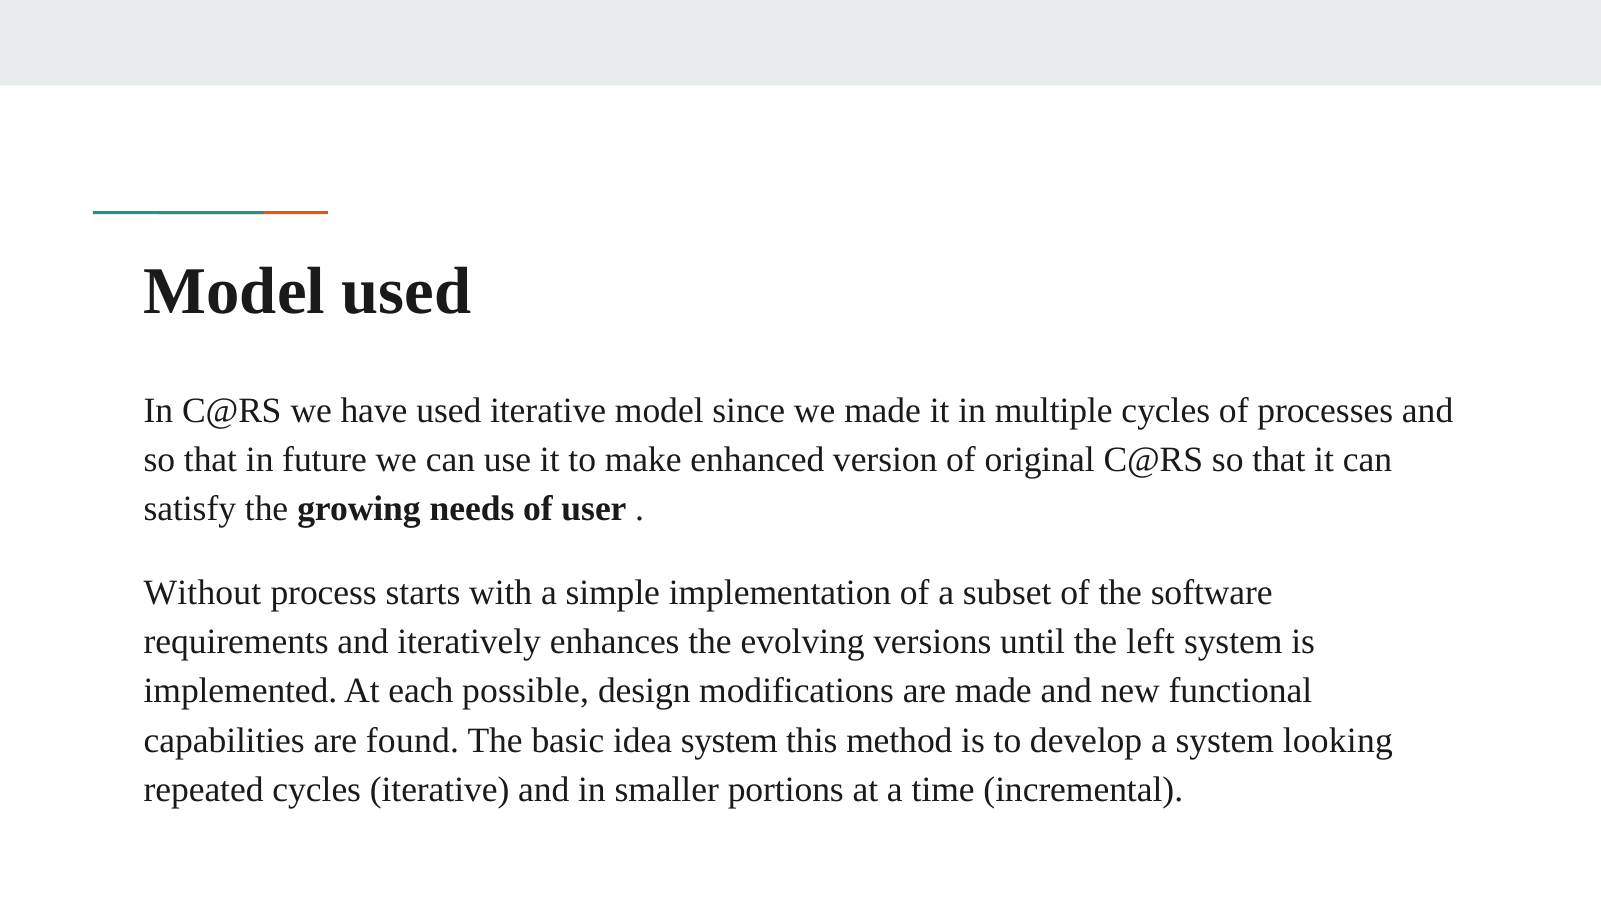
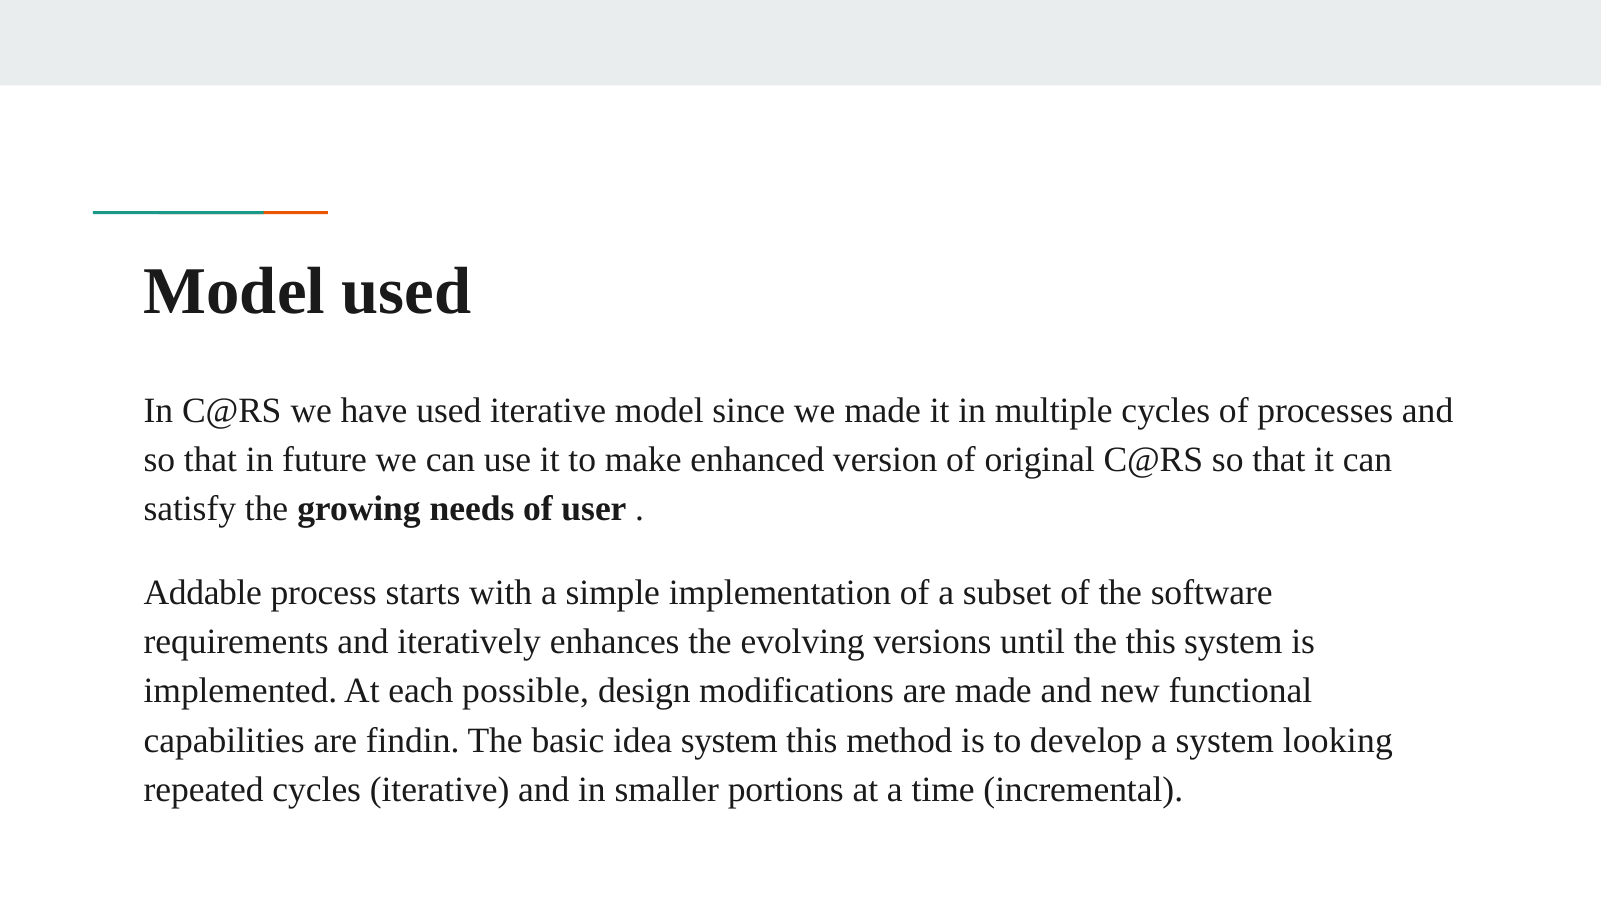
Without: Without -> Addable (203, 593)
the left: left -> this (1151, 642)
found: found -> findin (413, 740)
